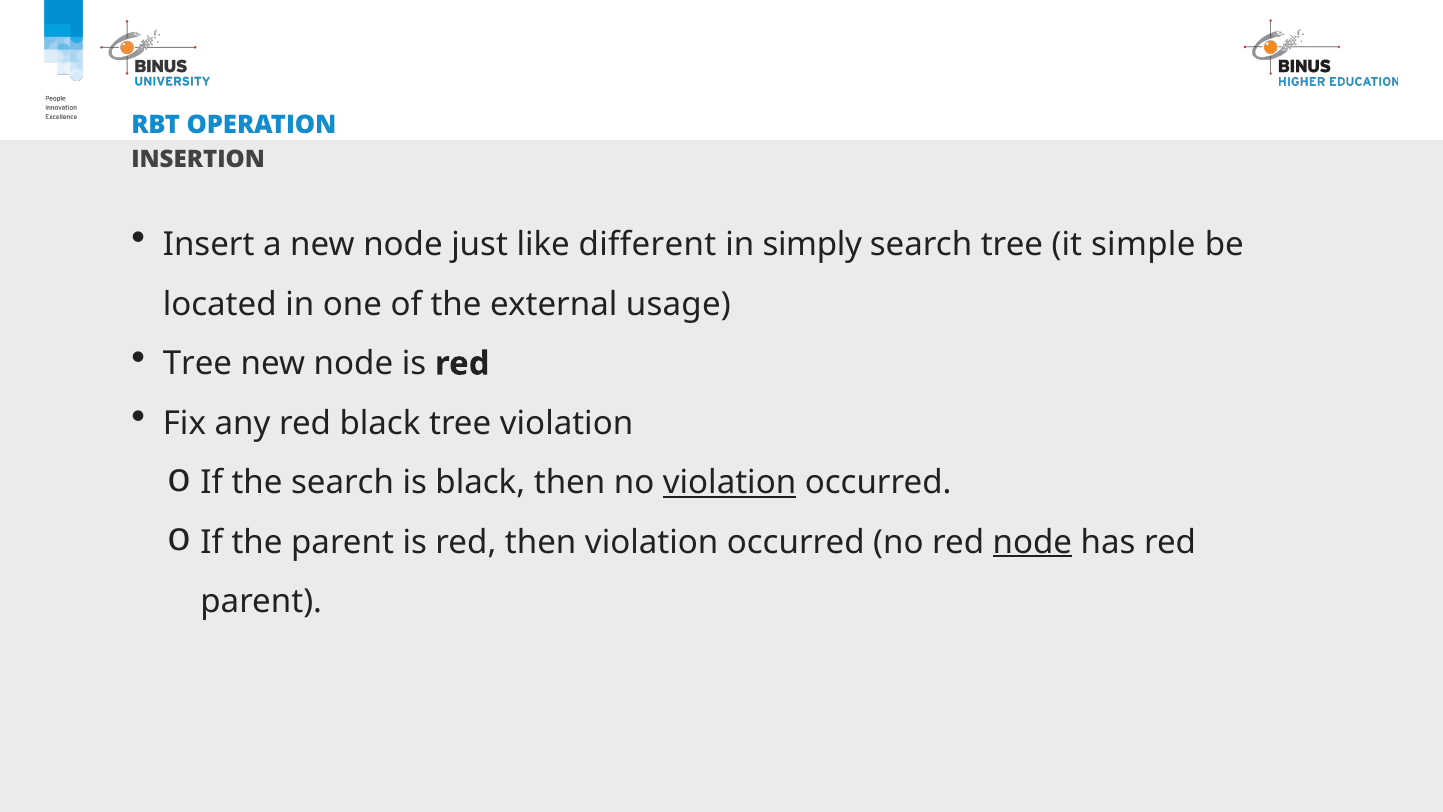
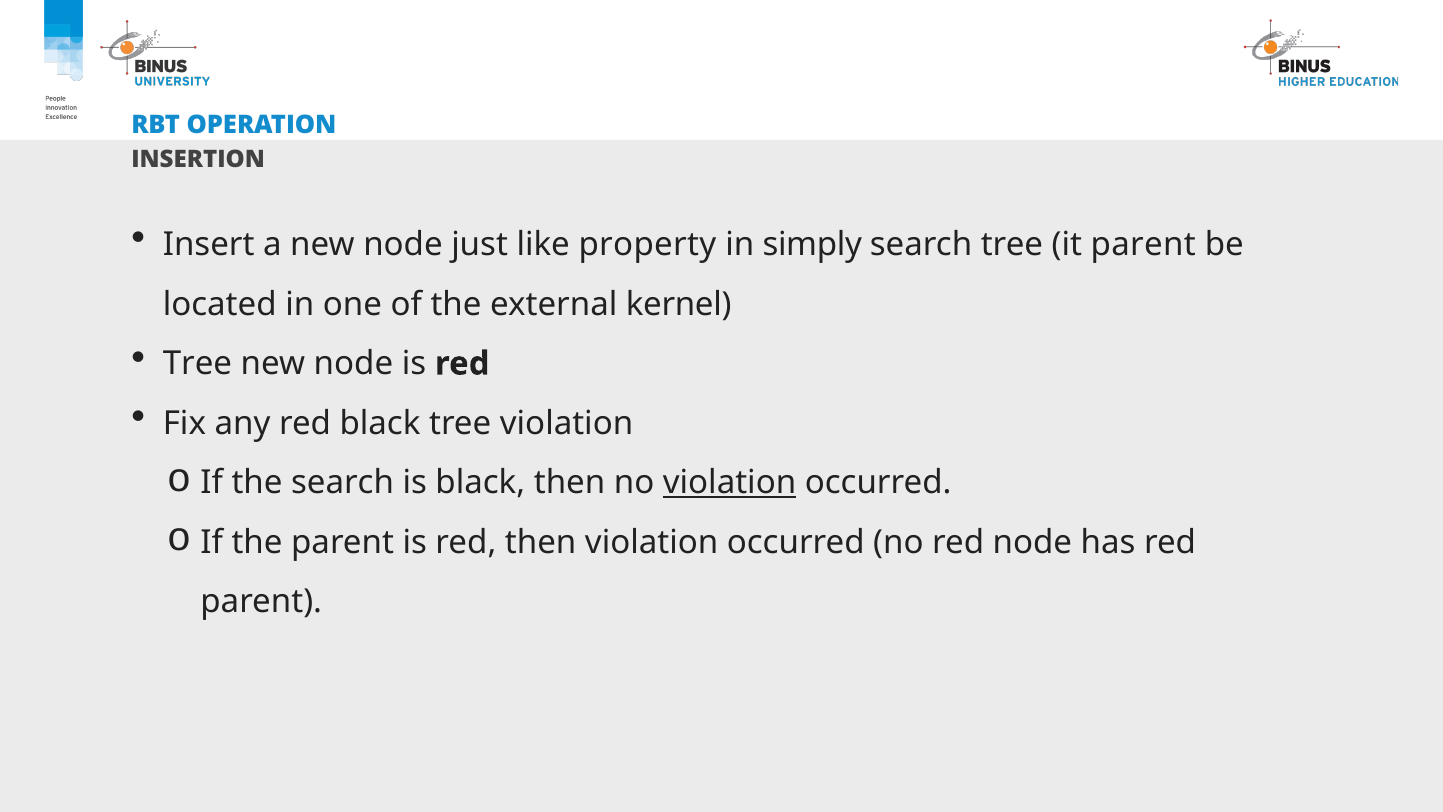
different: different -> property (647, 244)
it simple: simple -> parent (1143, 244)
usage: usage -> kernel (679, 304)
node underline: present -> none (1032, 542)
